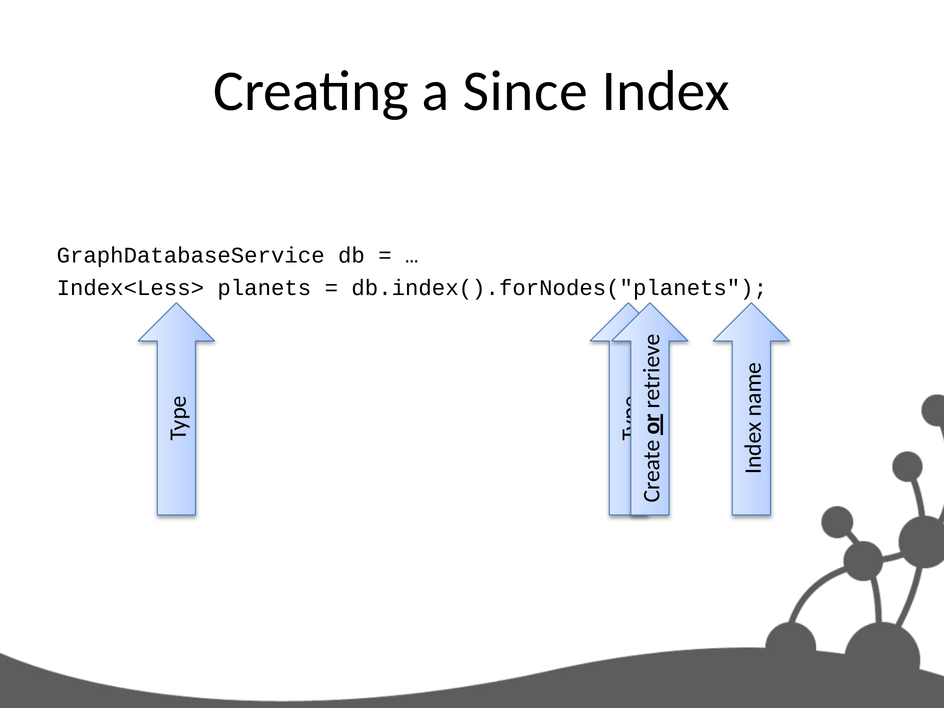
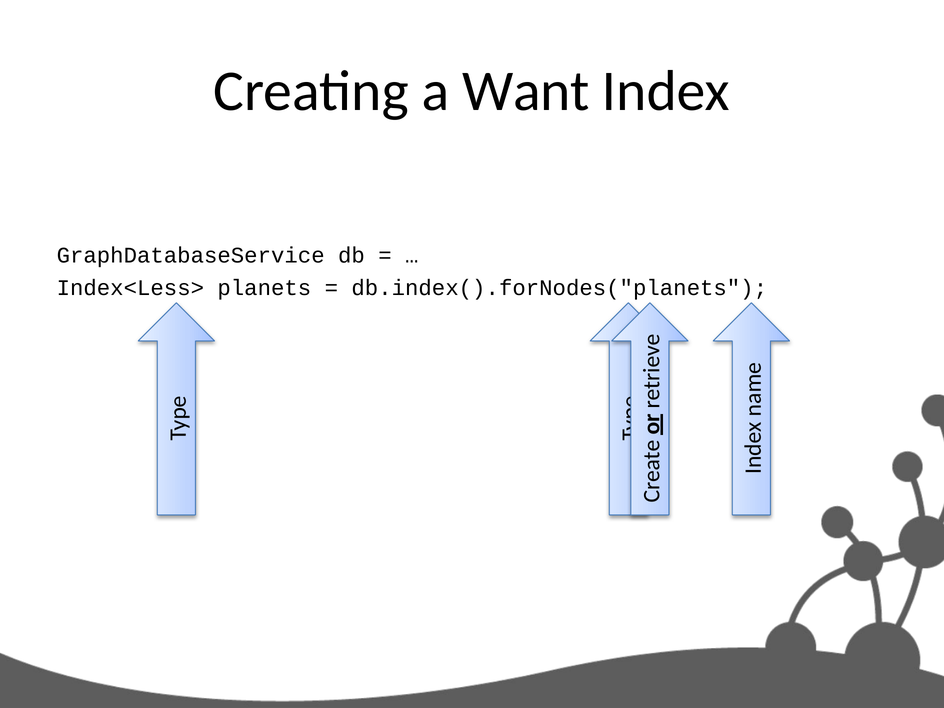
Since: Since -> Want (526, 91)
